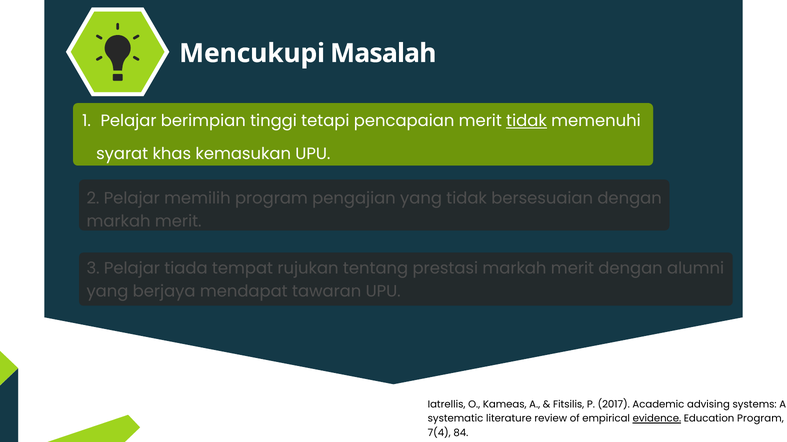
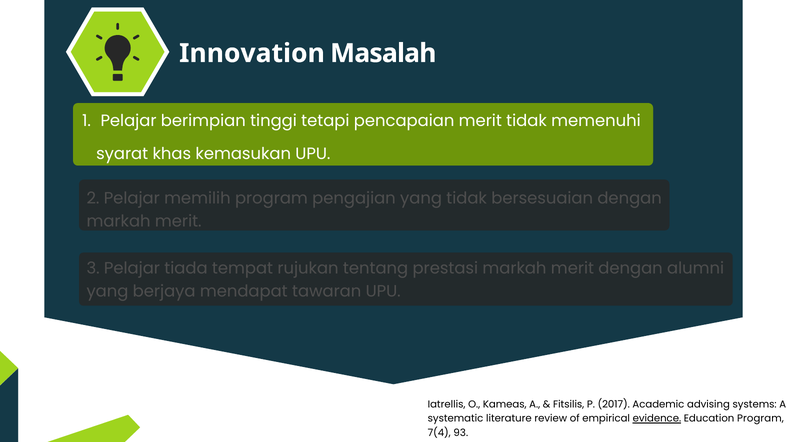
Mencukupi: Mencukupi -> Innovation (252, 53)
tidak underline: present -> none (527, 121)
84: 84 -> 93 (461, 433)
